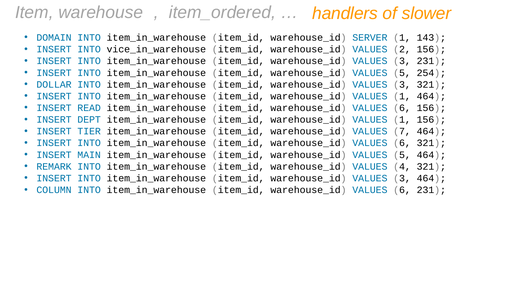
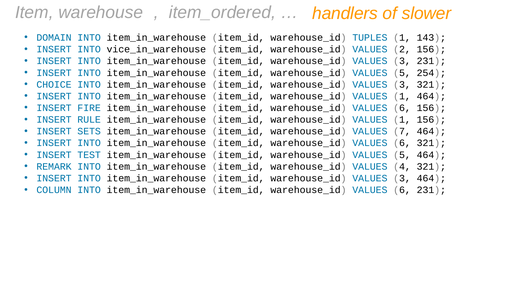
SERVER: SERVER -> TUPLES (370, 38)
DOLLAR: DOLLAR -> CHOICE (54, 84)
READ: READ -> FIRE (89, 108)
DEPT: DEPT -> RULE (89, 119)
TIER: TIER -> SETS (89, 131)
MAIN: MAIN -> TEST (89, 155)
